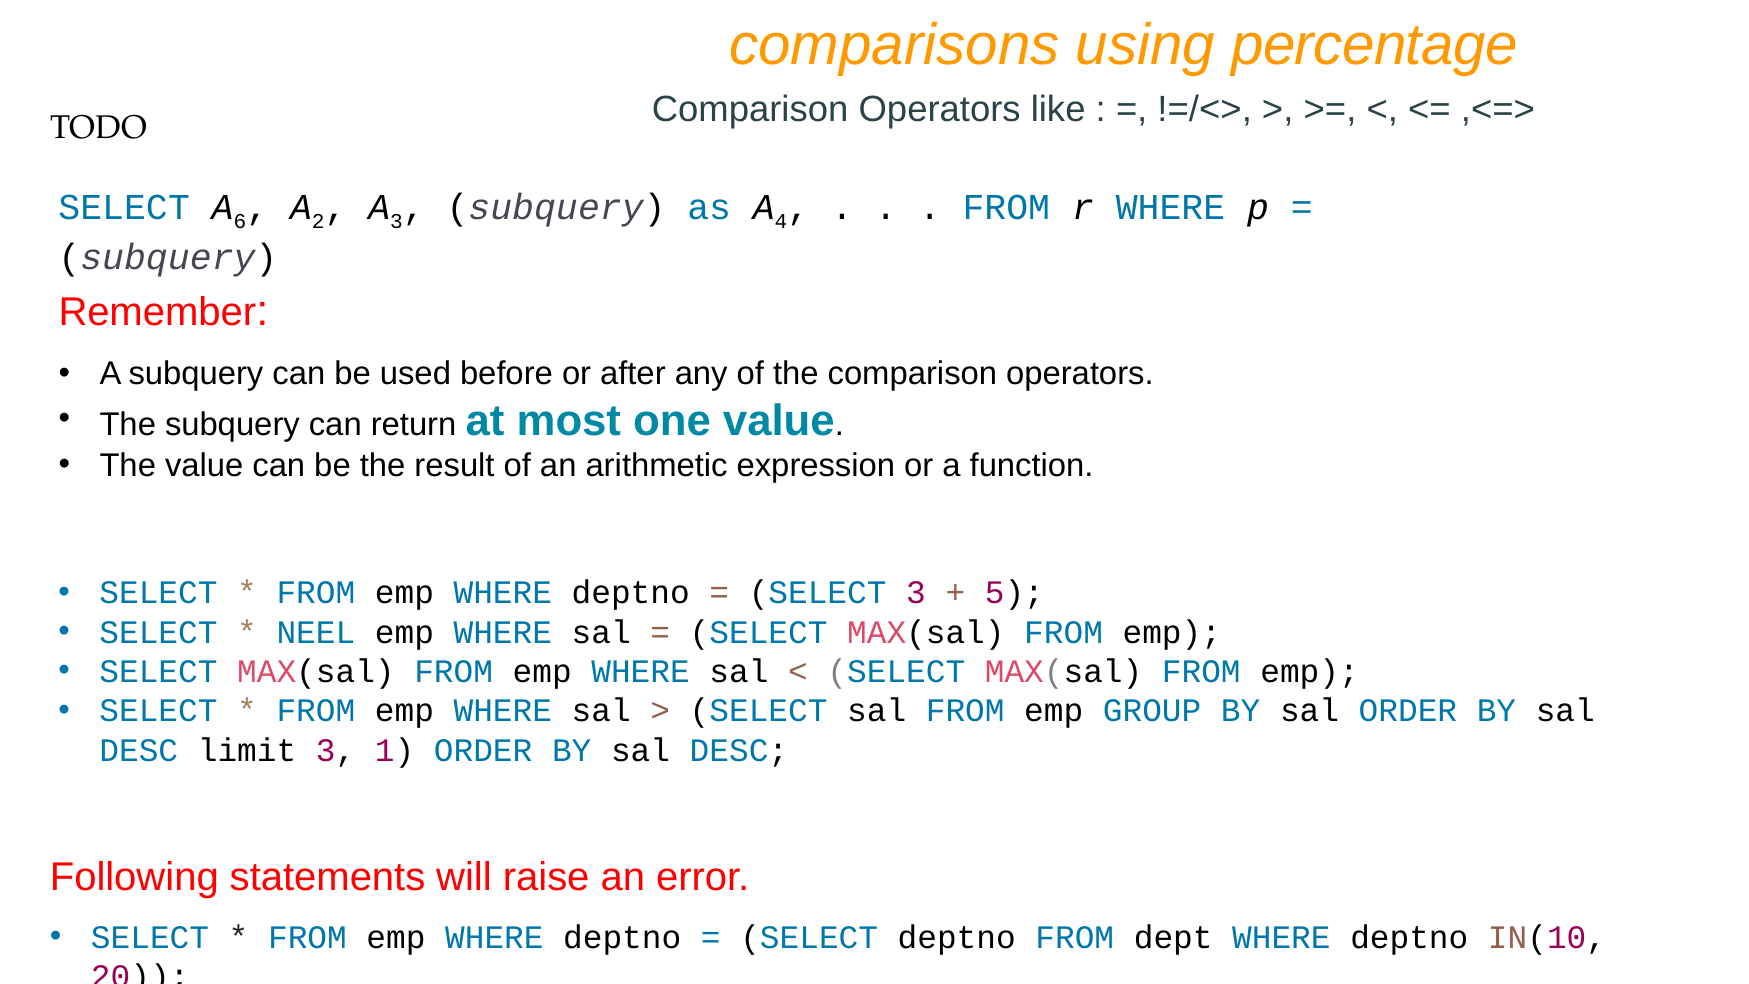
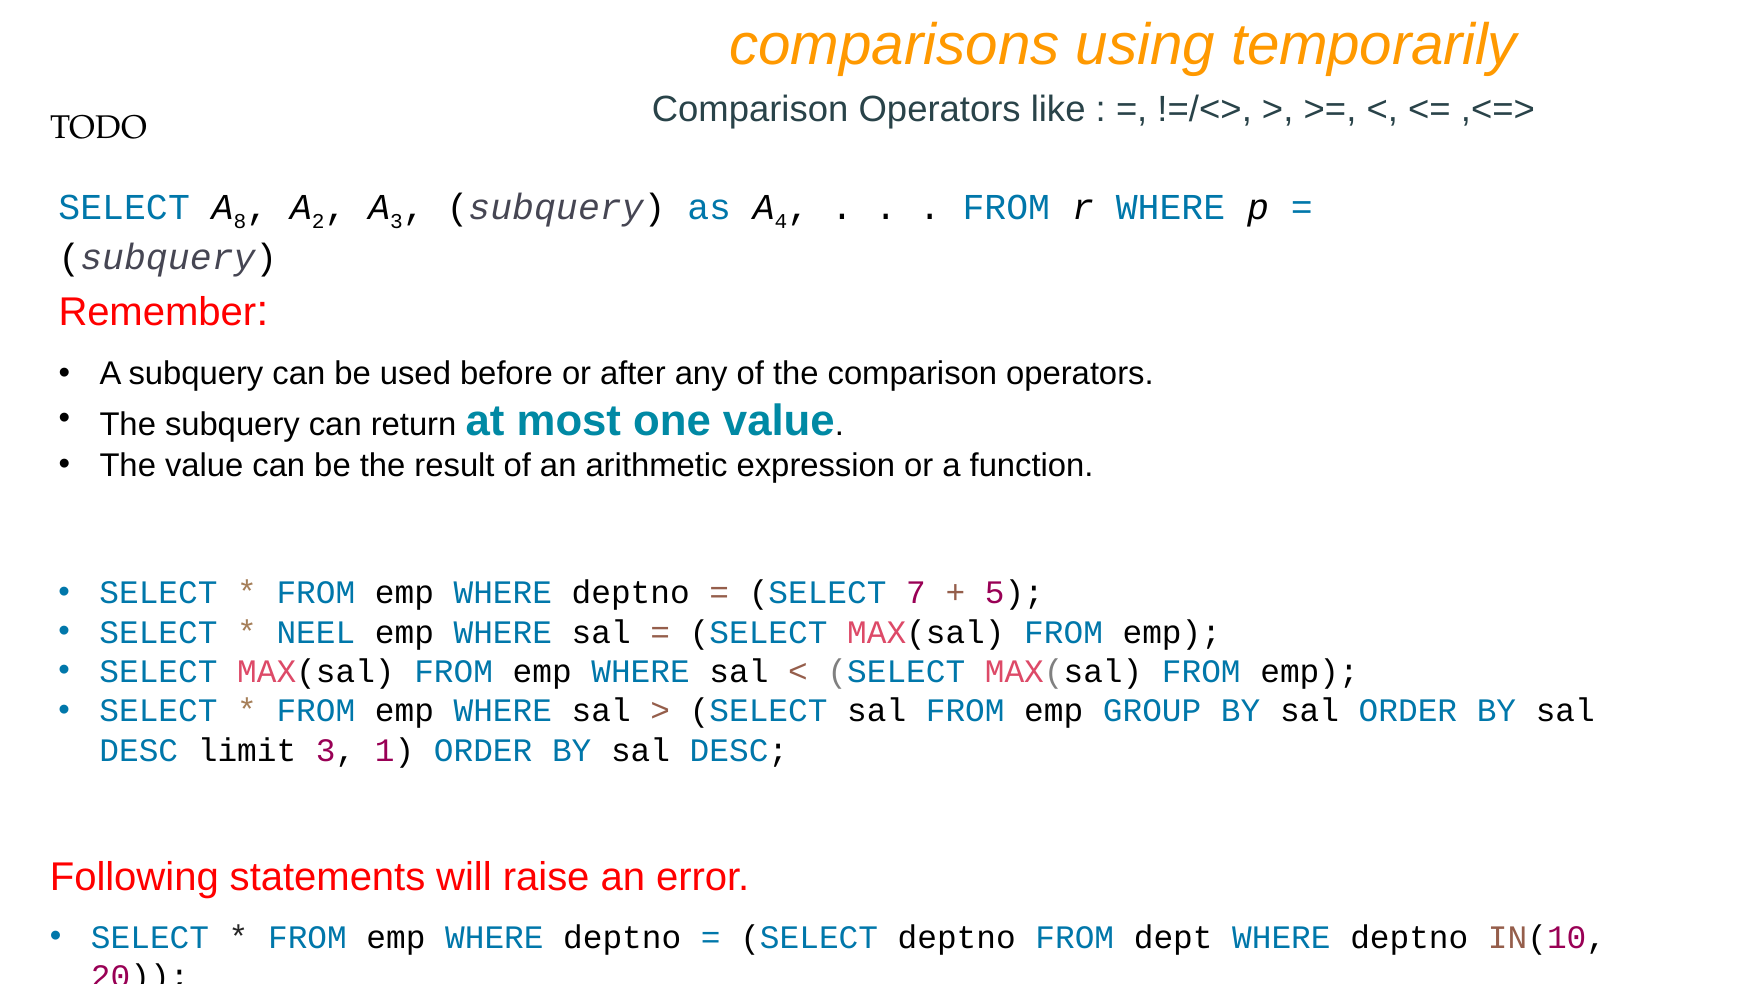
percentage: percentage -> temporarily (1374, 46)
6: 6 -> 8 (240, 222)
SELECT 3: 3 -> 7 (916, 593)
